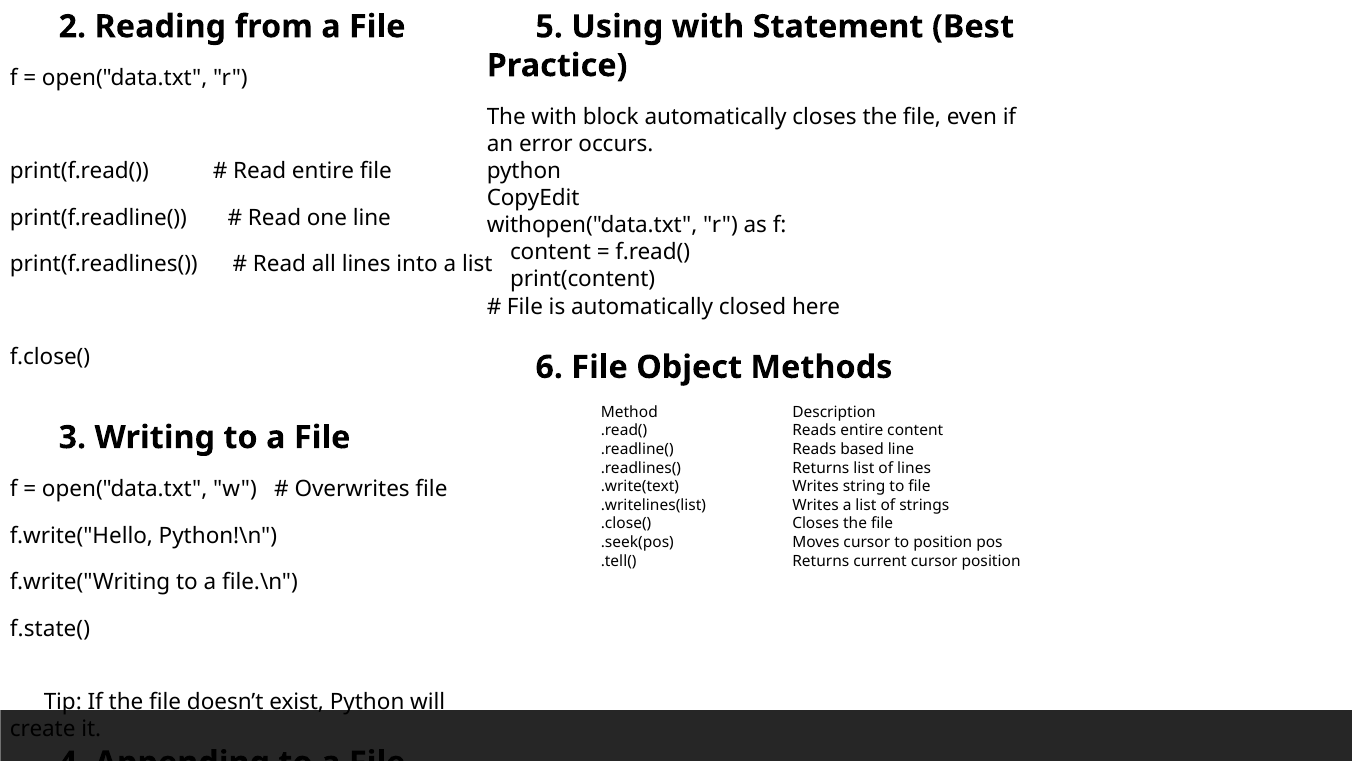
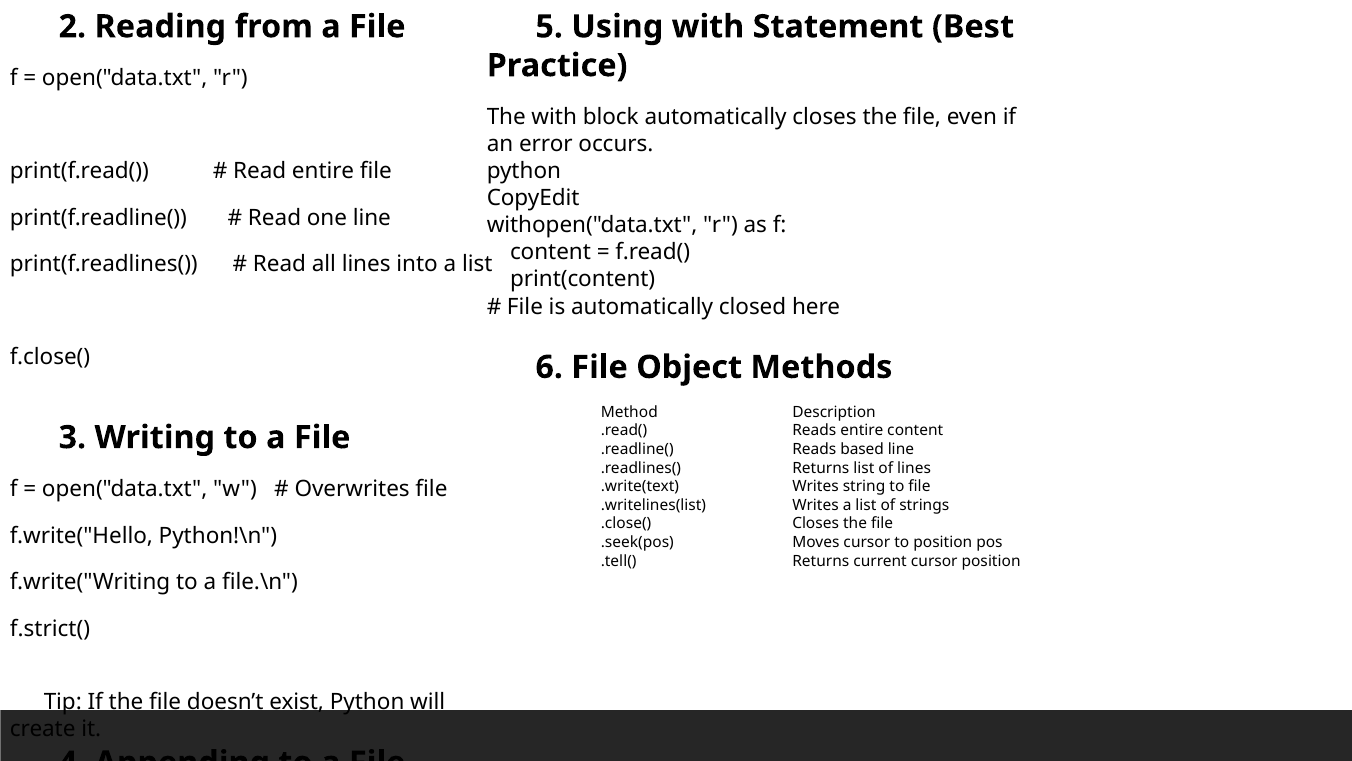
f.state(: f.state( -> f.strict( (50, 628)
